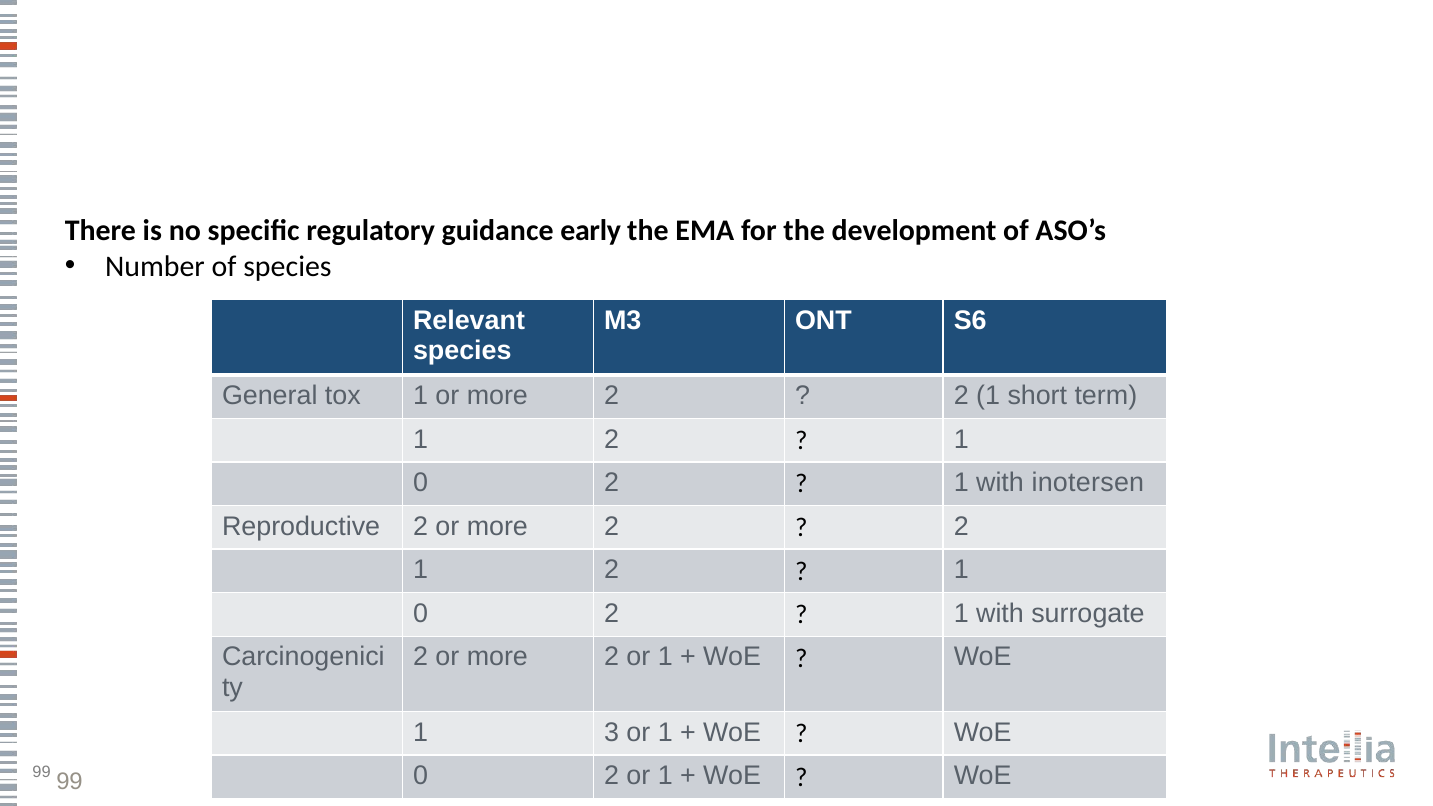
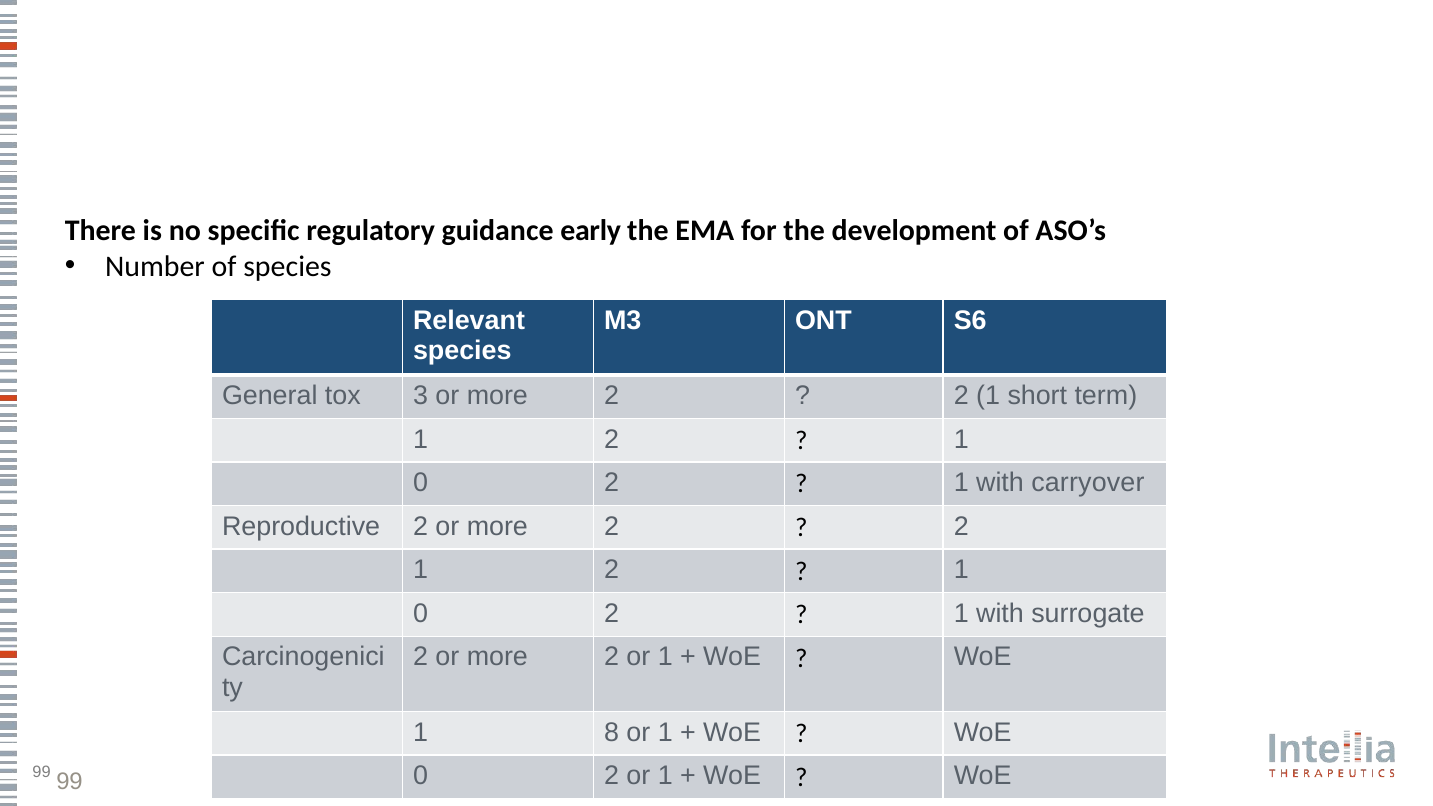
tox 1: 1 -> 3 (421, 396)
inotersen: inotersen -> carryover (1088, 483)
3: 3 -> 8 (612, 732)
